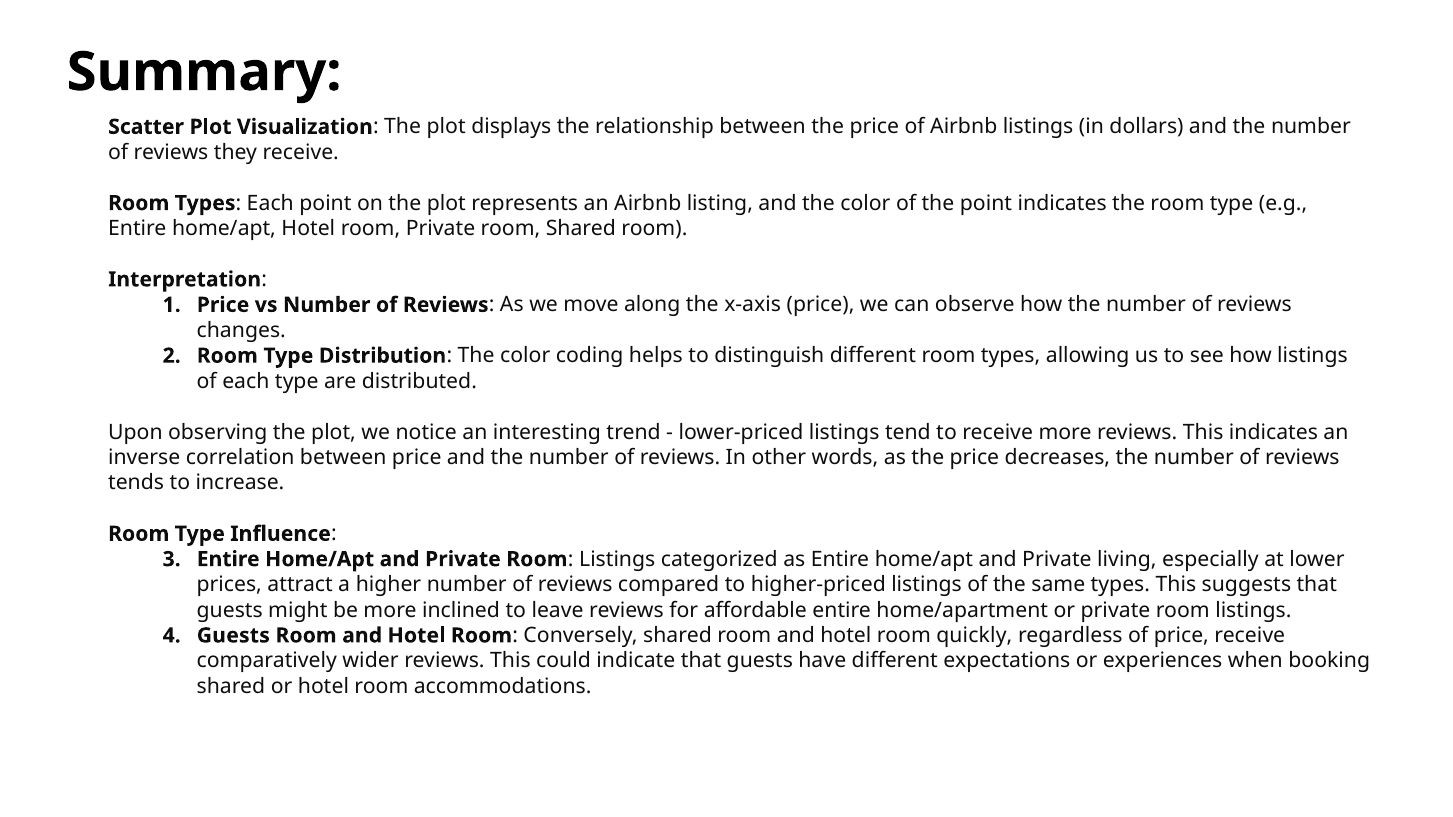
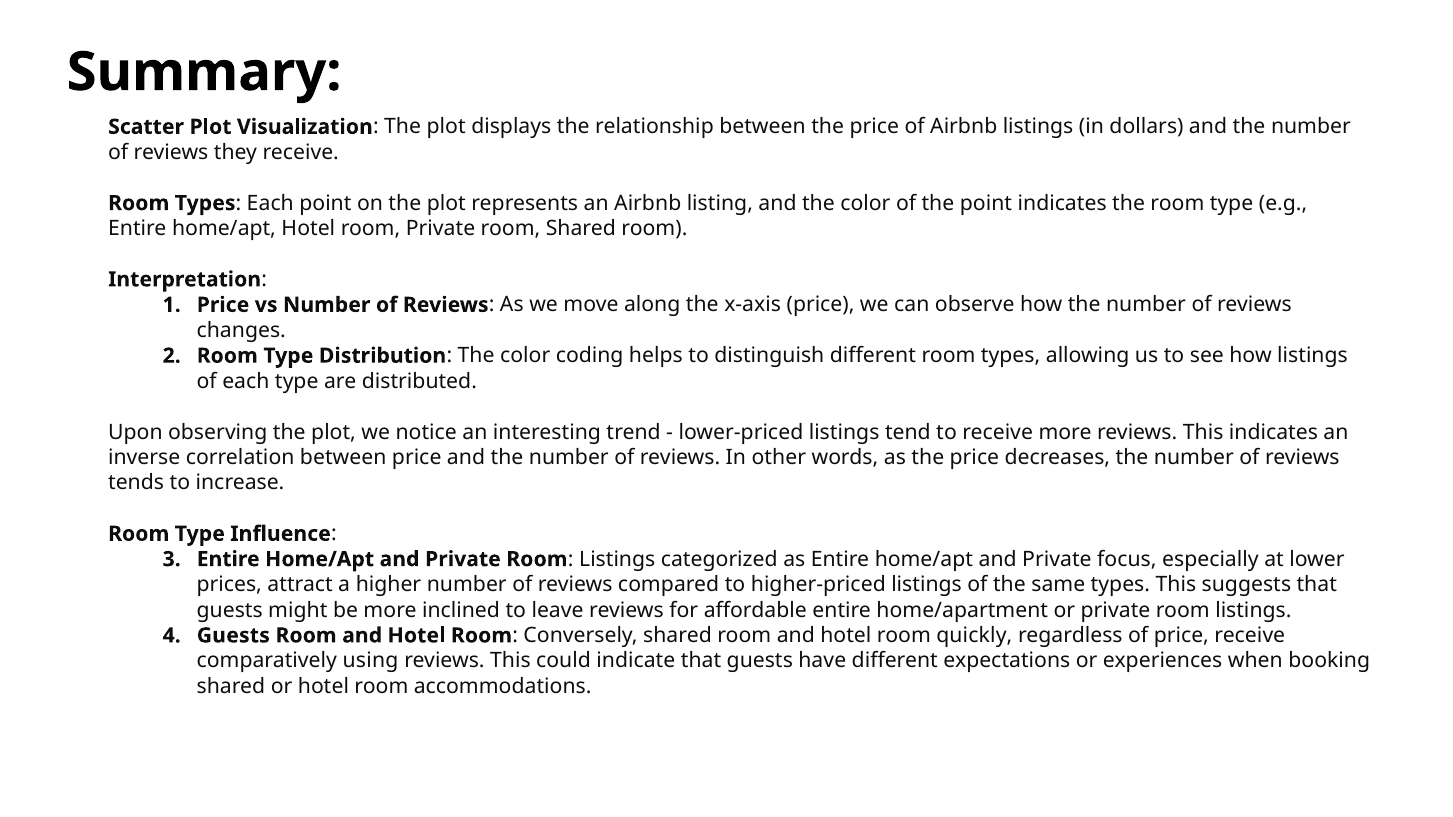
living: living -> focus (1127, 559)
wider: wider -> using (371, 661)
